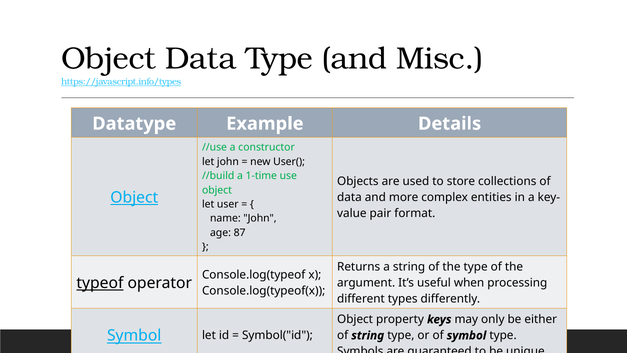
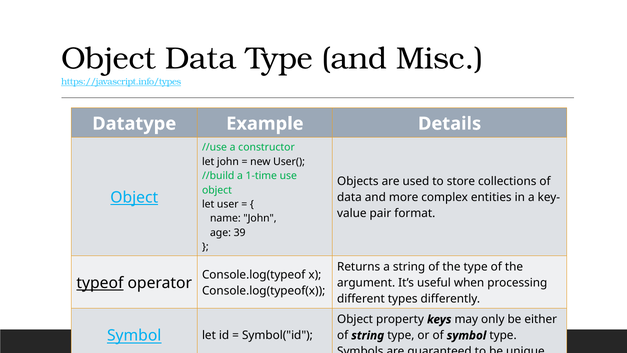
87: 87 -> 39 (240, 232)
